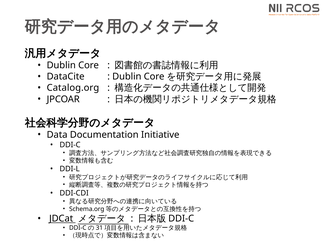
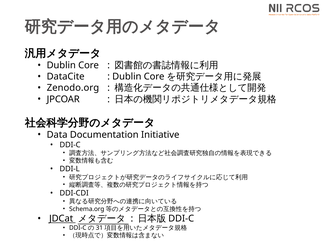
Catalog.org: Catalog.org -> Zenodo.org (73, 88)
